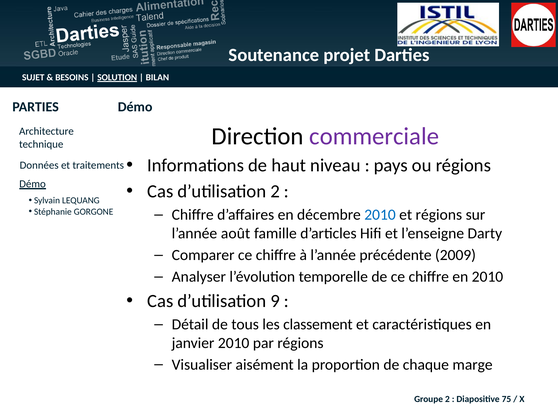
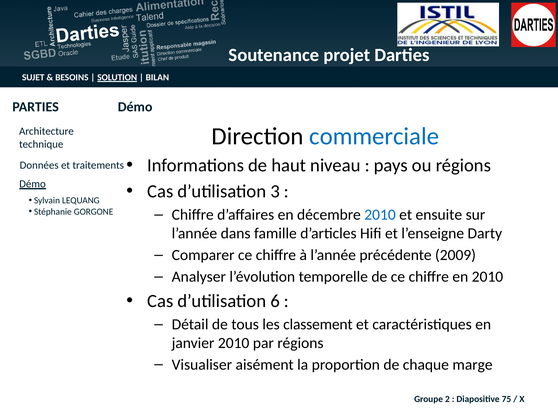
commerciale colour: purple -> blue (374, 136)
d’utilisation 2: 2 -> 3 (275, 192)
et régions: régions -> ensuite (439, 215)
août: août -> dans (236, 234)
9: 9 -> 6 (275, 302)
